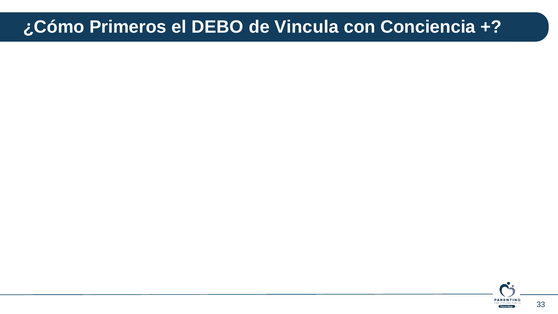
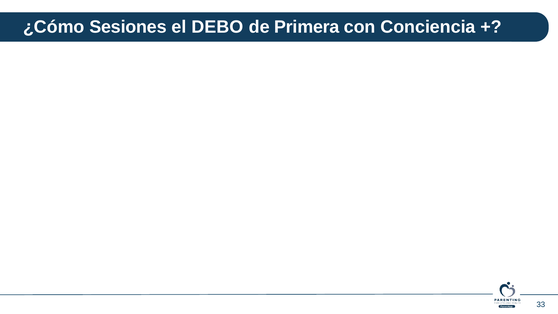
Primeros: Primeros -> Sesiones (128, 27)
Vincula: Vincula -> Primera (307, 27)
